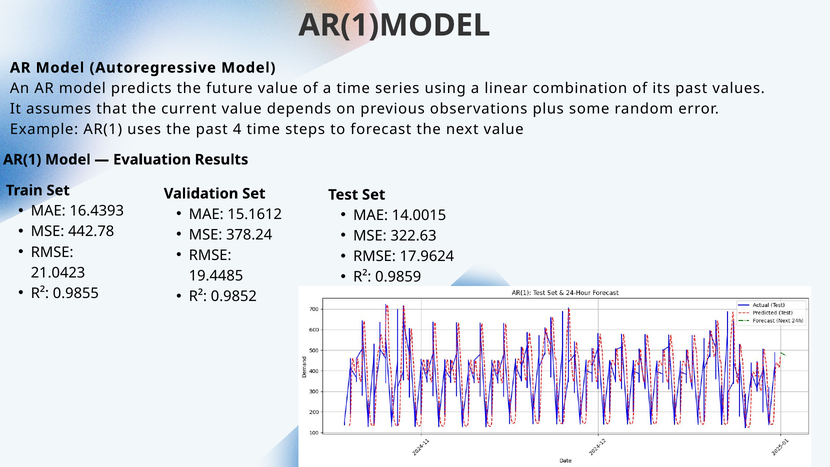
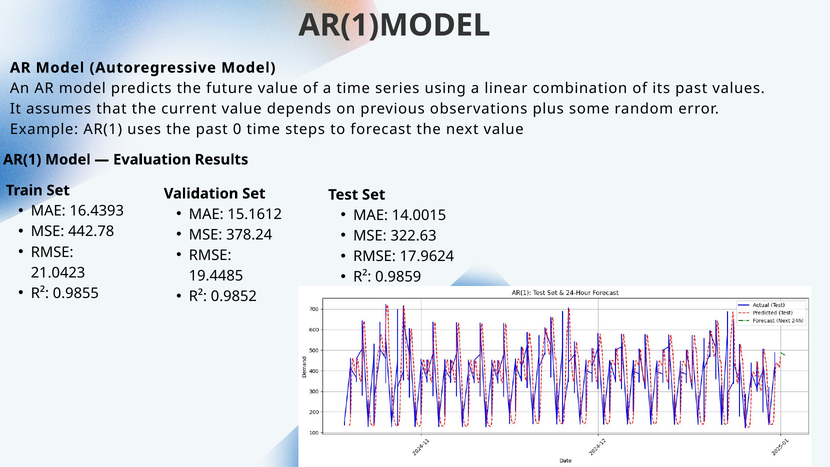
4: 4 -> 0 (237, 129)
